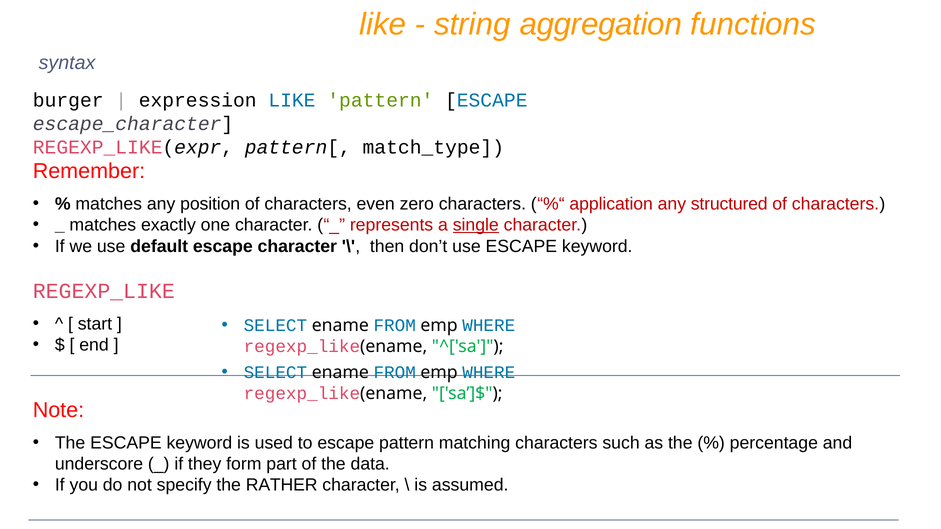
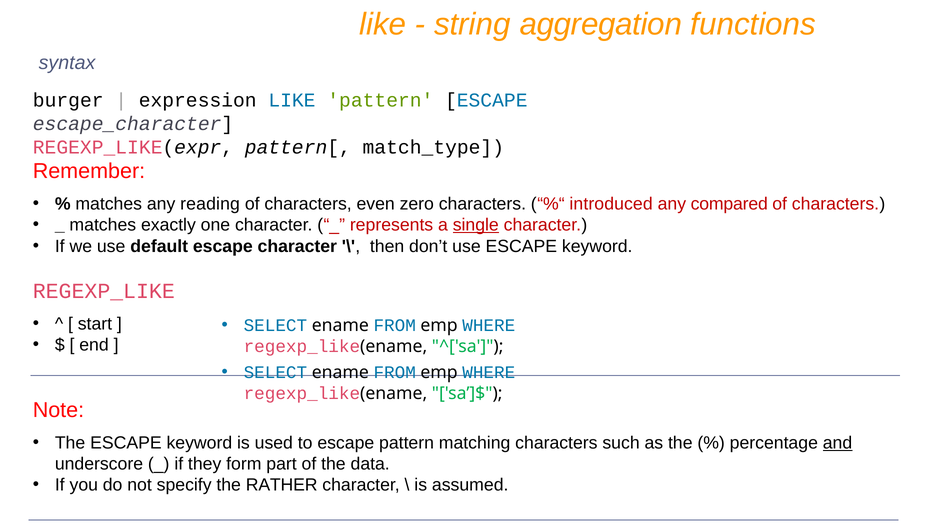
position: position -> reading (210, 204)
application: application -> introduced (611, 204)
structured: structured -> compared (729, 204)
and underline: none -> present (838, 443)
